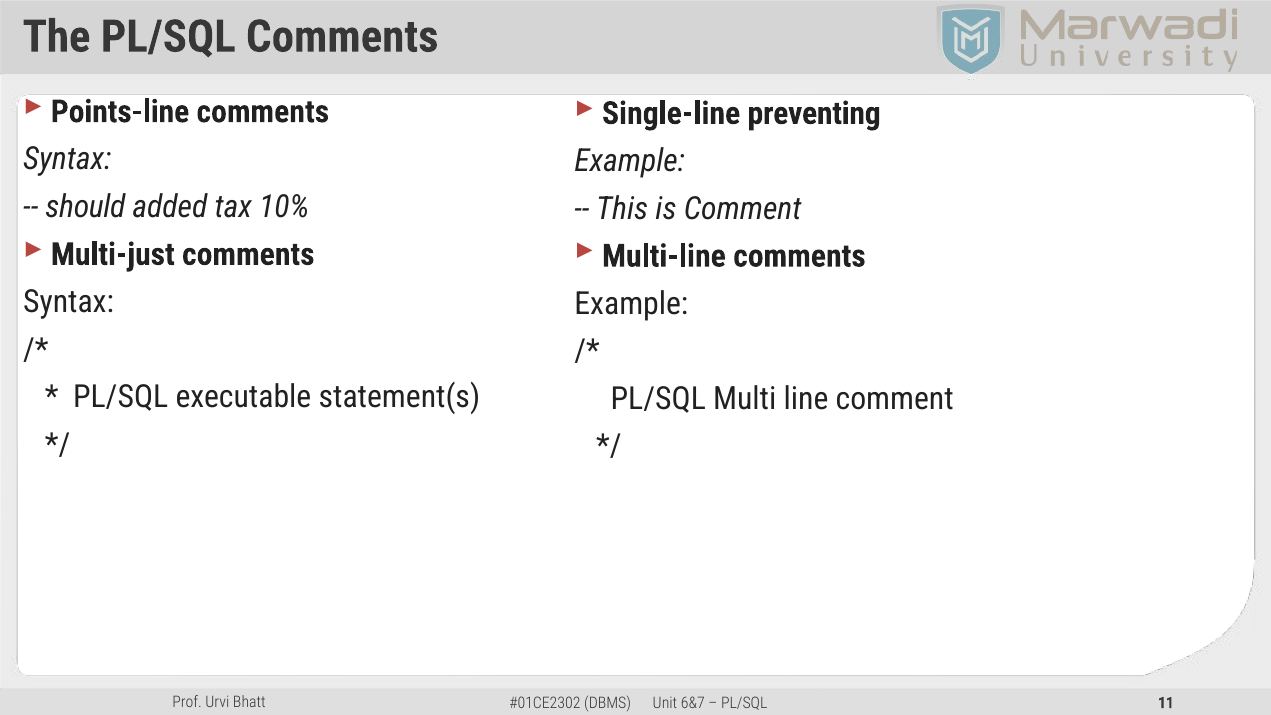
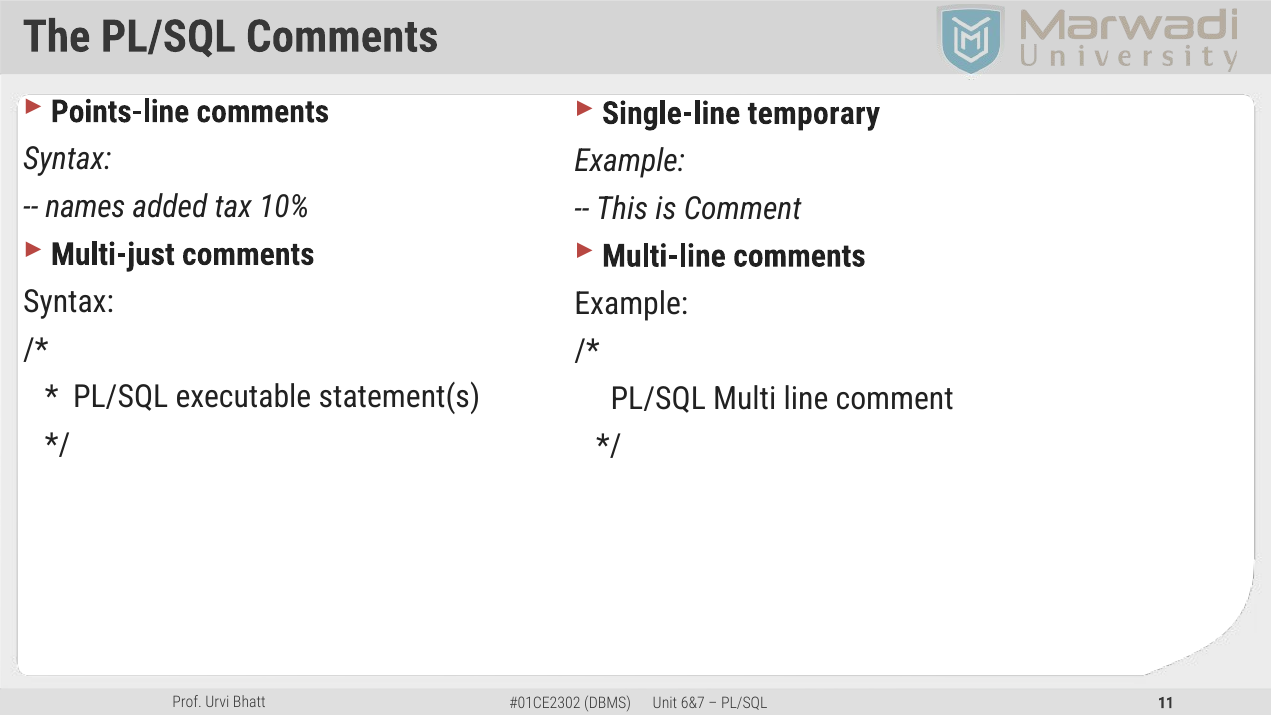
preventing: preventing -> temporary (814, 113)
should: should -> names (85, 207)
